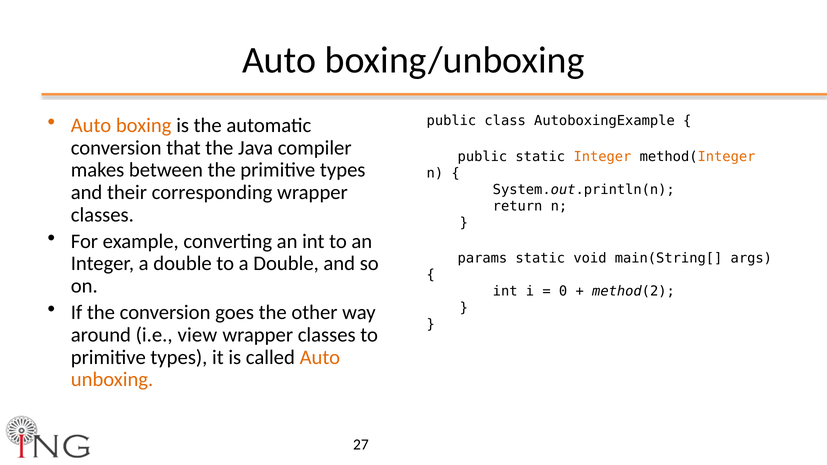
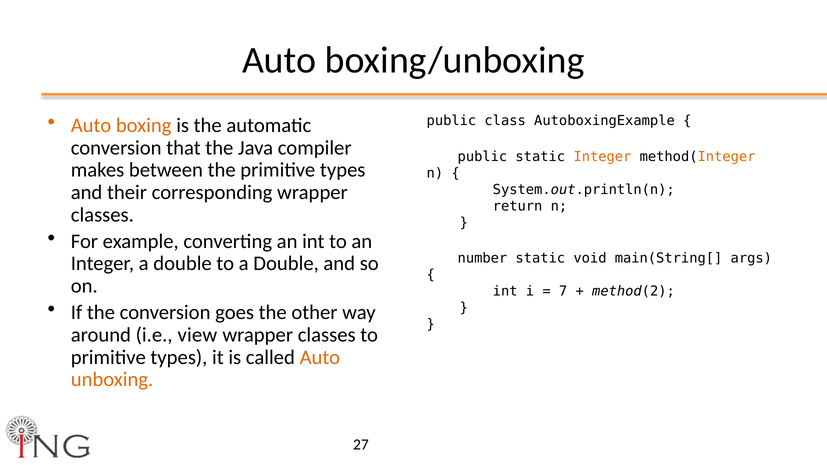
params: params -> number (482, 258)
0: 0 -> 7 (563, 291)
